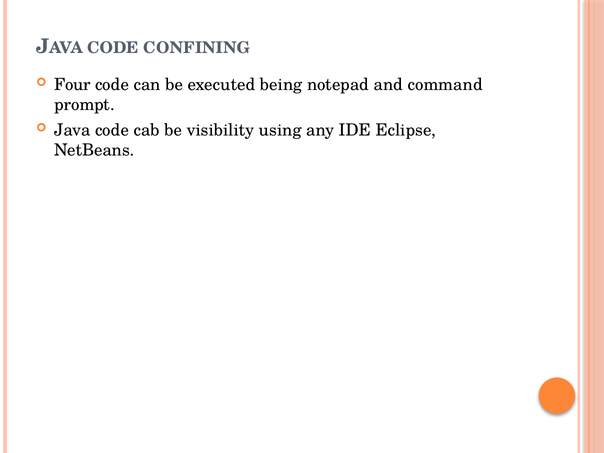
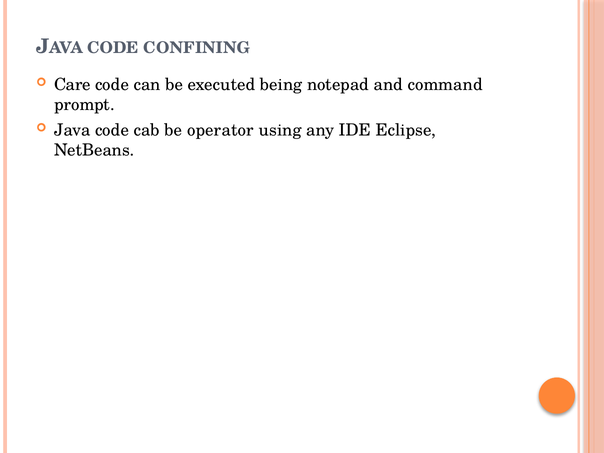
Four: Four -> Care (72, 85)
visibility: visibility -> operator (220, 130)
